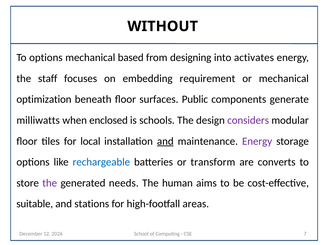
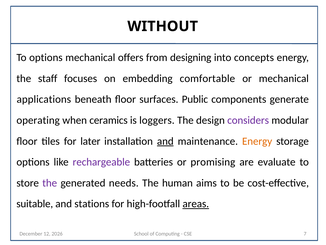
based: based -> offers (131, 57)
activates: activates -> concepts (254, 57)
requirement: requirement -> comfortable (207, 78)
optimization: optimization -> applications (44, 99)
milliwatts: milliwatts -> operating (38, 120)
enclosed: enclosed -> ceramics (109, 120)
schools: schools -> loggers (157, 120)
local: local -> later (90, 141)
Energy colour: purple -> orange (257, 141)
rechargeable colour: blue -> purple (101, 162)
transform: transform -> promising (213, 162)
converts: converts -> evaluate (277, 162)
areas underline: none -> present (196, 203)
